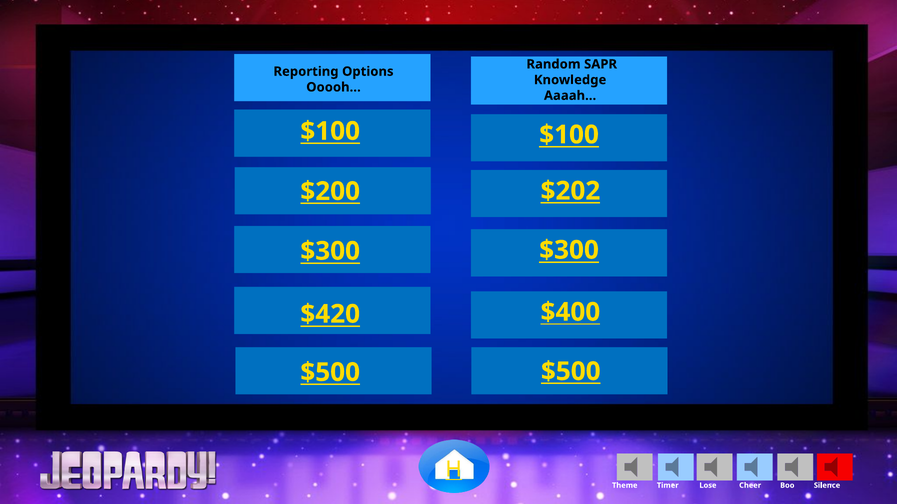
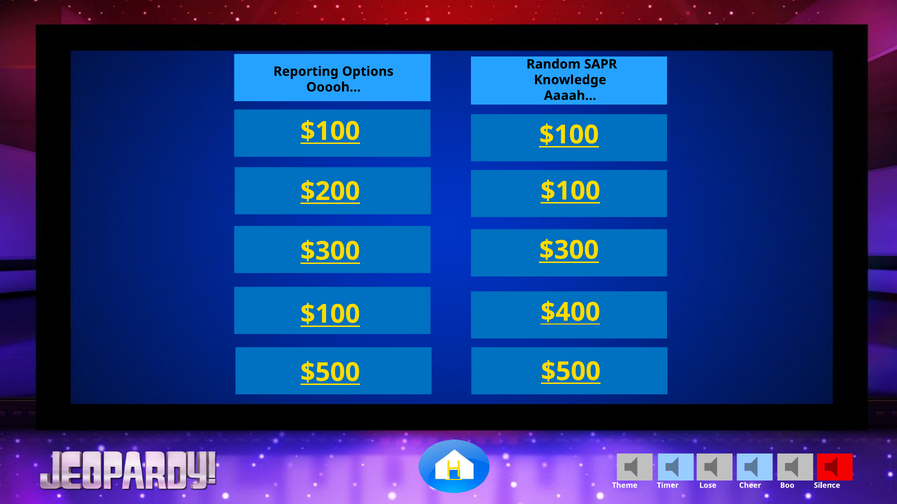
$202: $202 -> $100 (570, 191)
$420: $420 -> $100 (330, 314)
